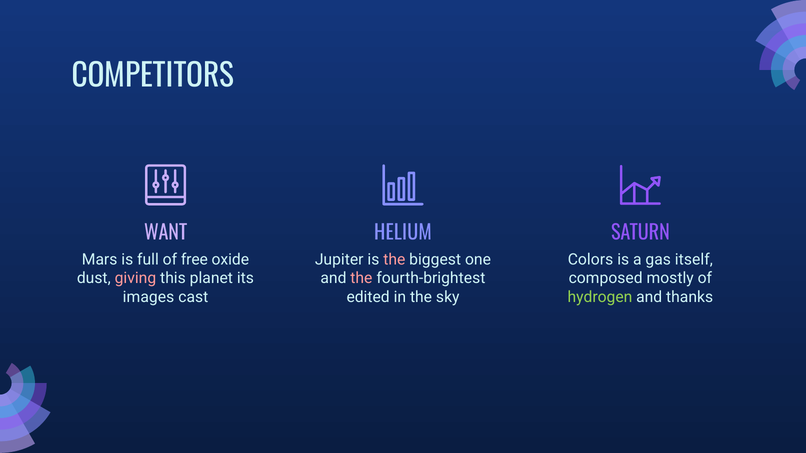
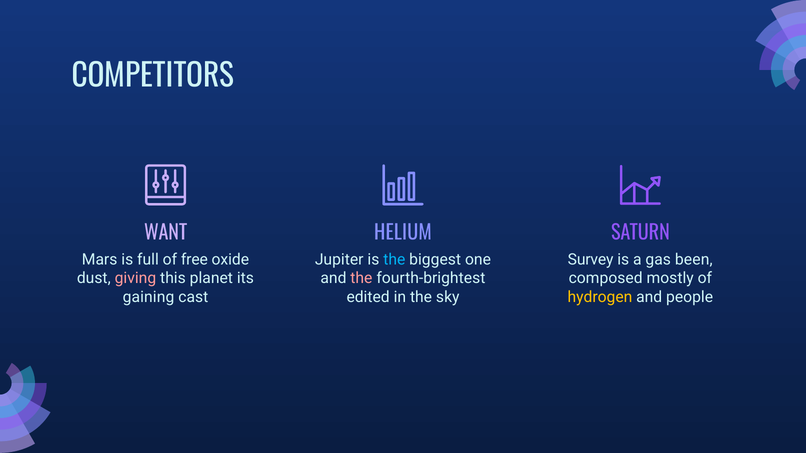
the colour: pink -> light blue (394, 260)
Colors: Colors -> Survey (591, 260)
itself: itself -> been (694, 260)
images: images -> gaining (149, 297)
hydrogen colour: light green -> yellow (600, 297)
thanks: thanks -> people (690, 297)
